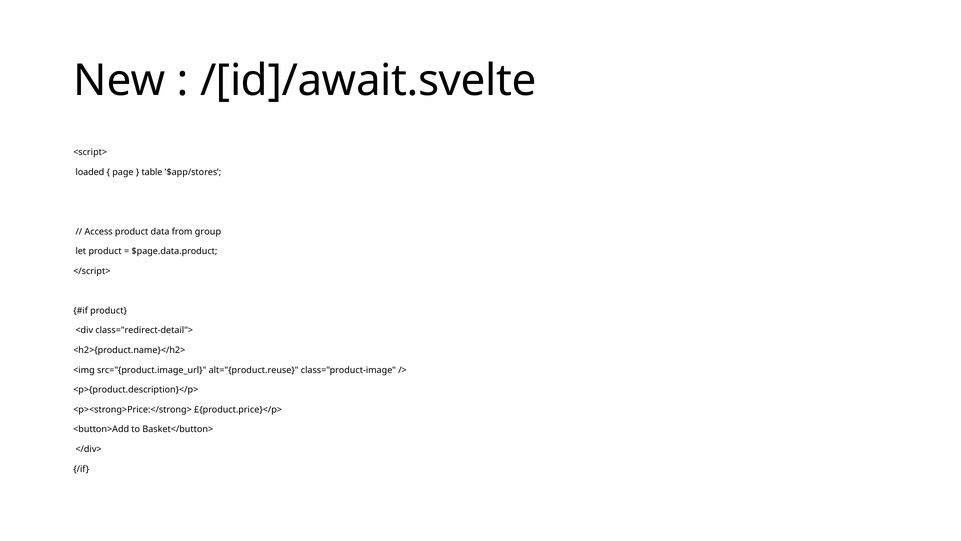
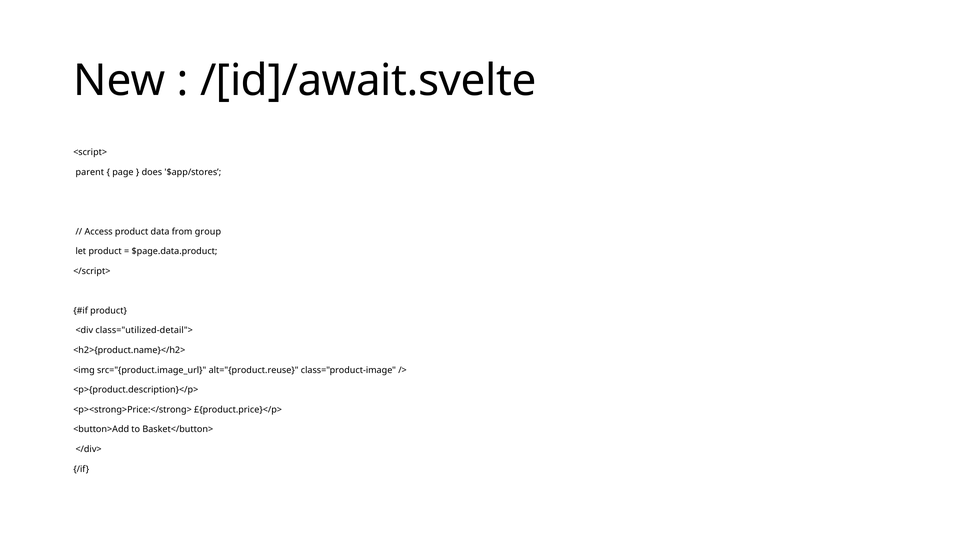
loaded: loaded -> parent (90, 172)
table: table -> does (152, 172)
class="redirect-detail">: class="redirect-detail"> -> class="utilized-detail"> (144, 330)
